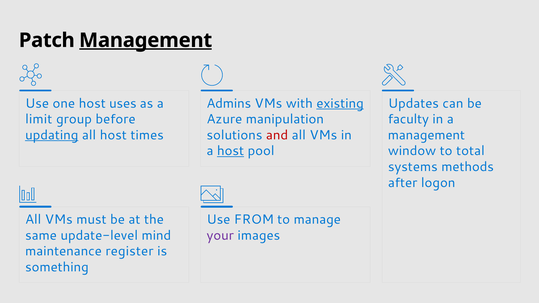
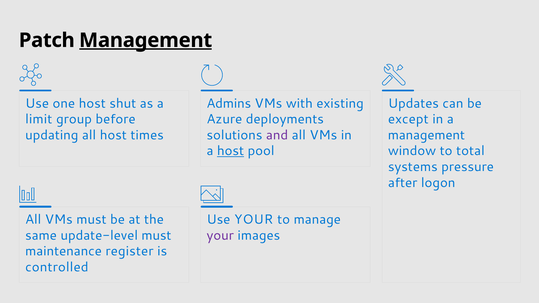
uses: uses -> shut (123, 103)
existing underline: present -> none (340, 103)
manipulation: manipulation -> deployments (285, 119)
faculty: faculty -> except (408, 119)
updating underline: present -> none (52, 135)
and colour: red -> purple (277, 135)
methods: methods -> pressure (468, 167)
Use FROM: FROM -> YOUR (254, 220)
update-level mind: mind -> must (156, 236)
something: something -> controlled (57, 267)
